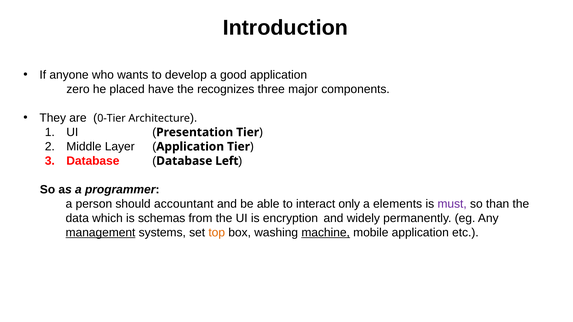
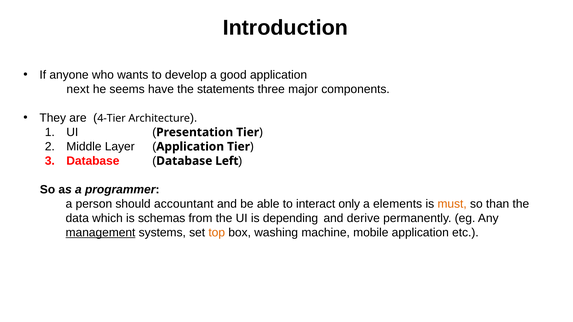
zero: zero -> next (78, 89)
placed: placed -> seems (127, 89)
recognizes: recognizes -> statements (226, 89)
0-Tier: 0-Tier -> 4-Tier (112, 118)
must colour: purple -> orange (452, 204)
encryption: encryption -> depending (290, 218)
widely: widely -> derive (363, 218)
machine underline: present -> none (326, 233)
